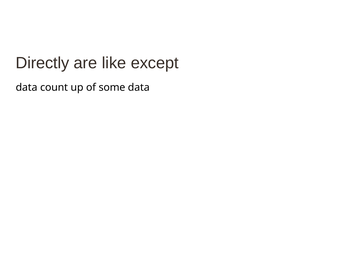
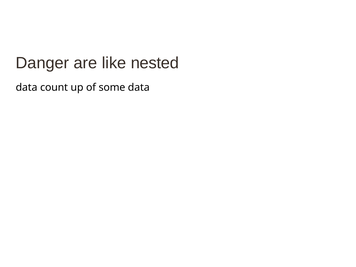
Directly: Directly -> Danger (42, 63)
except: except -> nested (155, 63)
